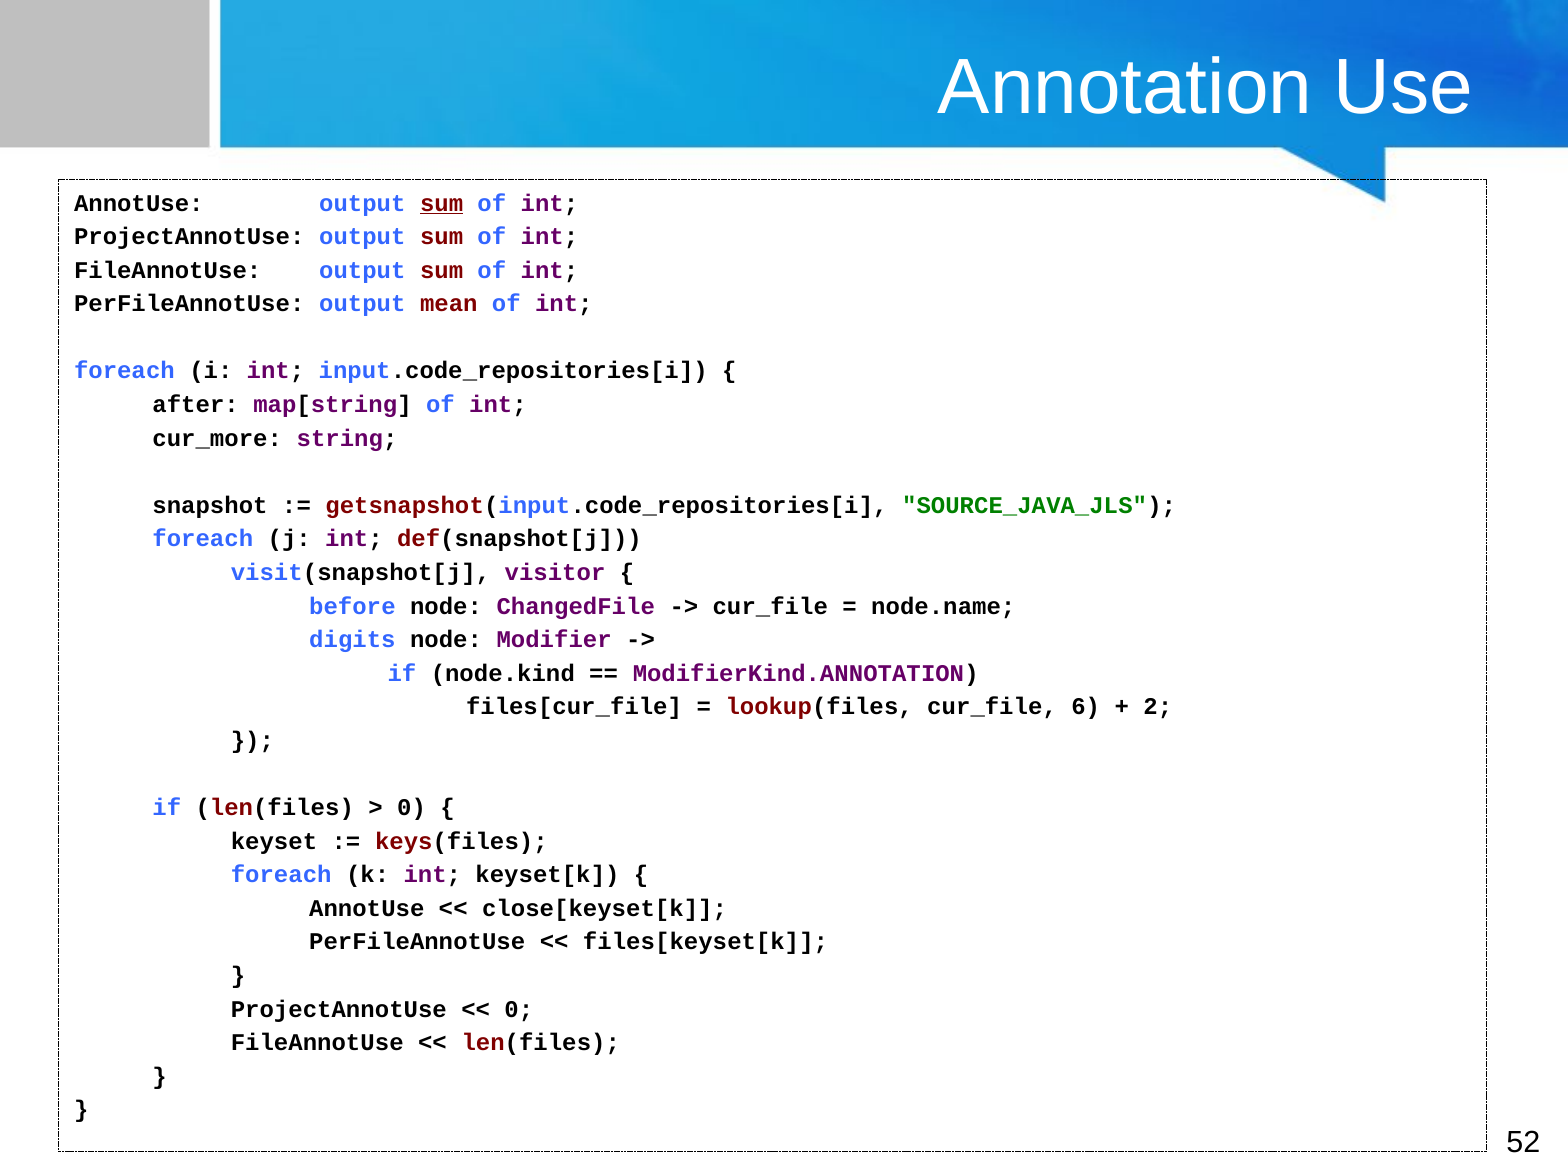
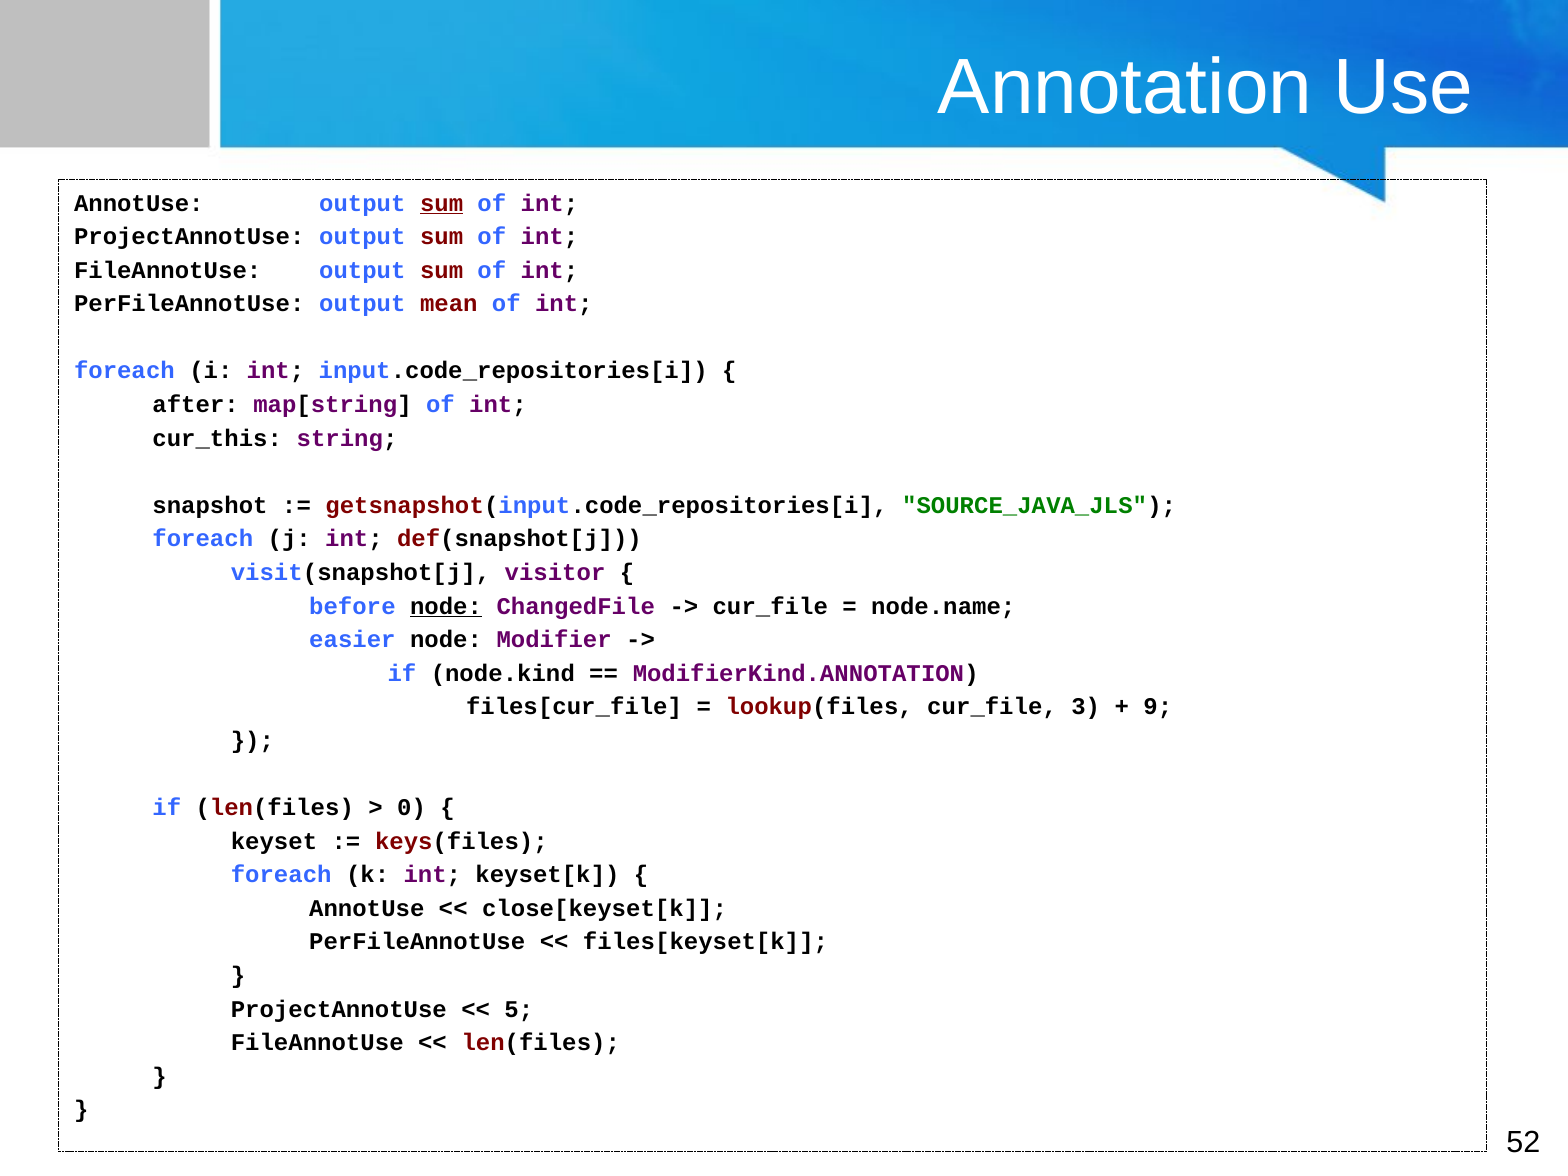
cur_more: cur_more -> cur_this (217, 438)
node underline: none -> present (446, 606)
digits: digits -> easier (352, 640)
6: 6 -> 3 (1086, 707)
2: 2 -> 9 (1158, 707)
0: 0 -> 5 (519, 1009)
